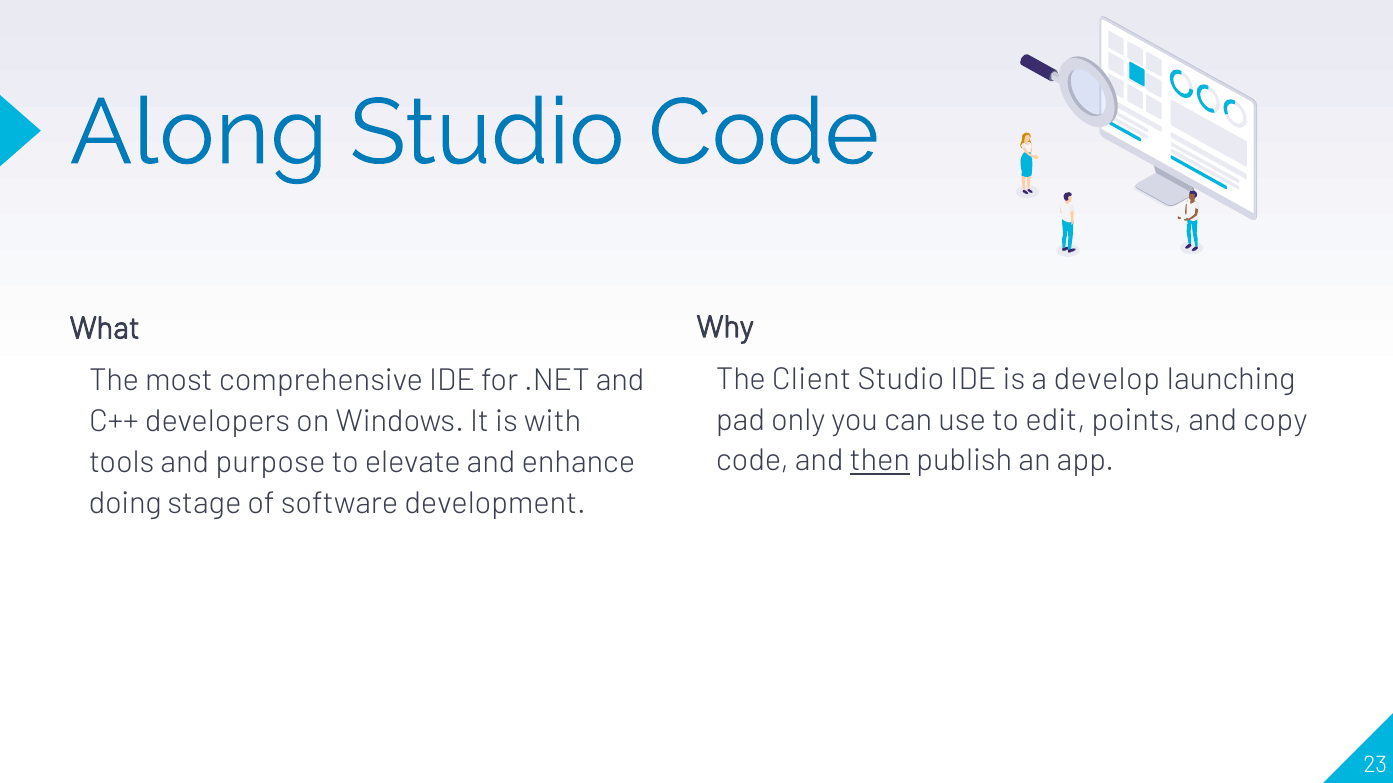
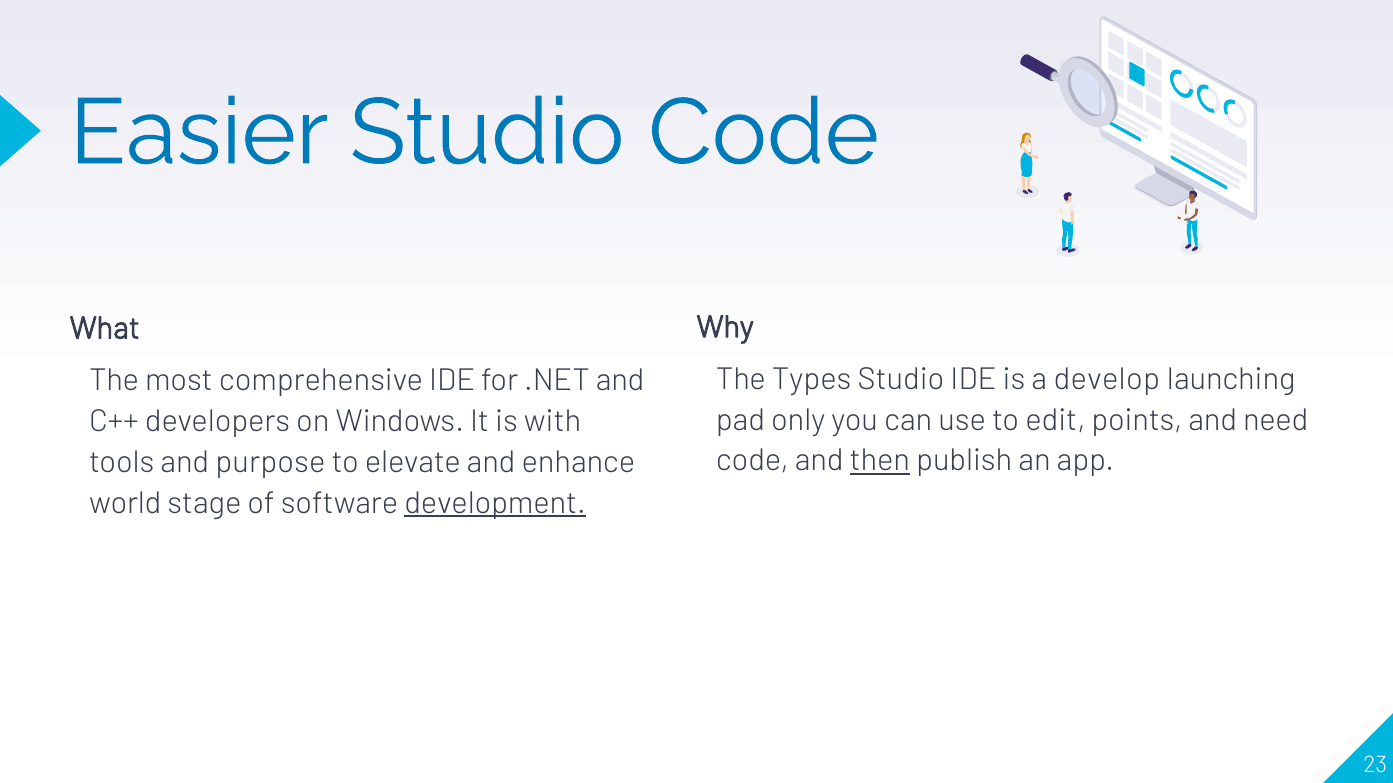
Along: Along -> Easier (199, 133)
Client: Client -> Types (812, 380)
copy: copy -> need (1276, 420)
doing: doing -> world (125, 503)
development underline: none -> present (495, 503)
